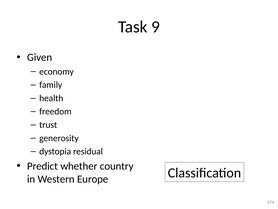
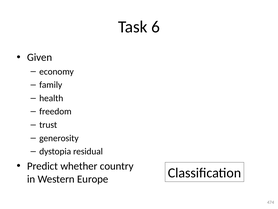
9: 9 -> 6 (156, 27)
